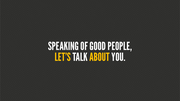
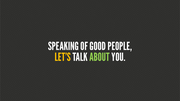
ABOUT colour: yellow -> light green (100, 57)
